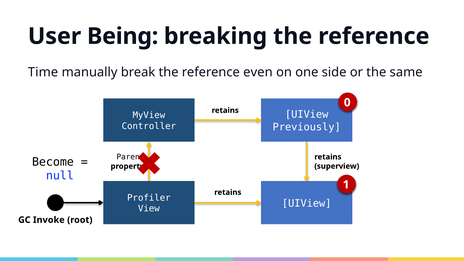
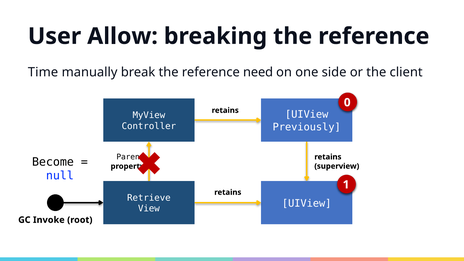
Being: Being -> Allow (123, 36)
even: even -> need (258, 72)
same: same -> client (406, 72)
Profiler: Profiler -> Retrieve (149, 198)
